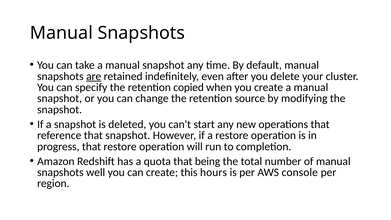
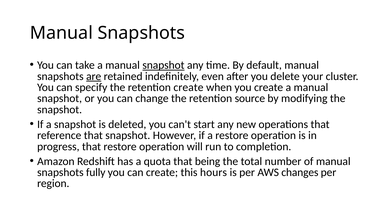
snapshot underline: none -> present (163, 65)
retention copied: copied -> create (188, 87)
well: well -> fully (96, 172)
console: console -> changes (300, 172)
